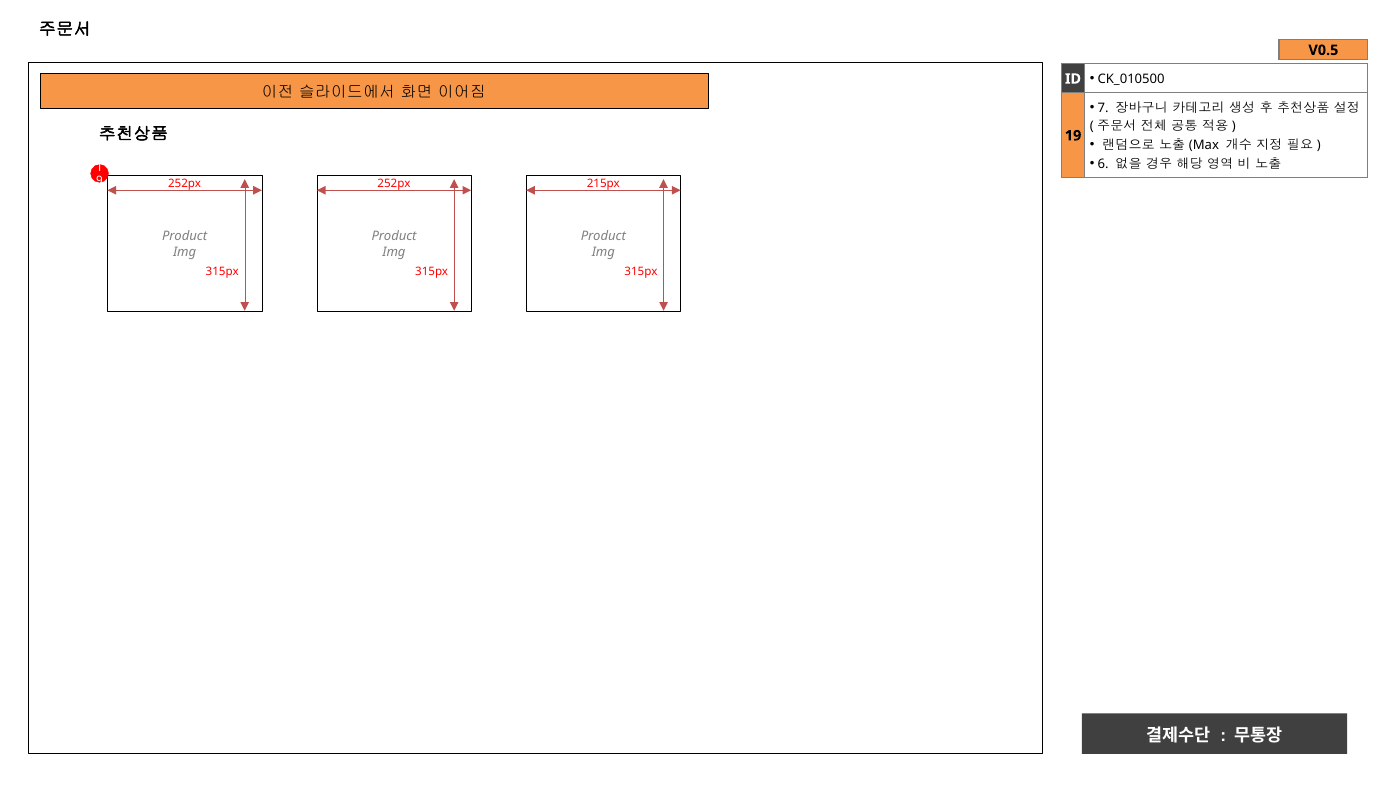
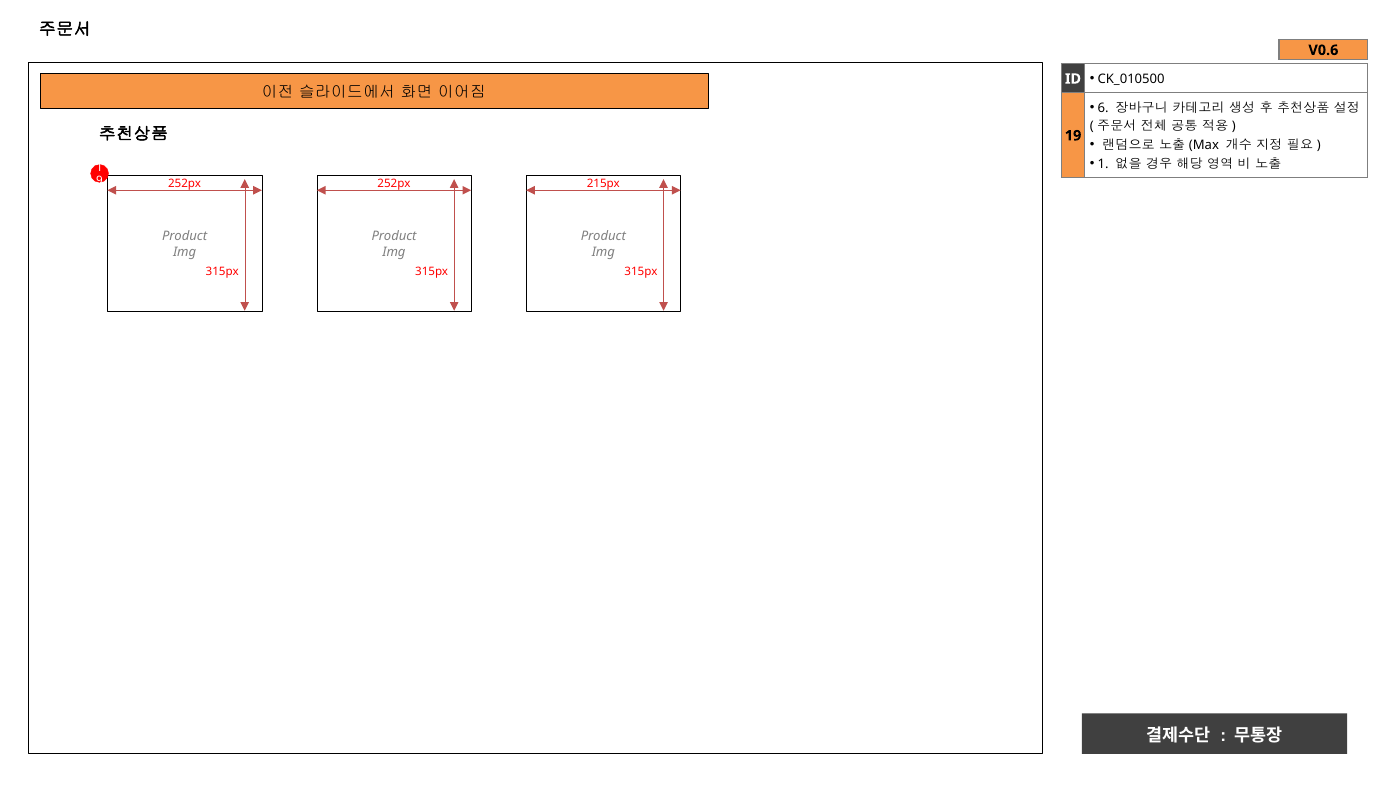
V0.5: V0.5 -> V0.6 (1323, 50)
7: 7 -> 6 (1103, 108)
6: 6 -> 1 (1103, 164)
